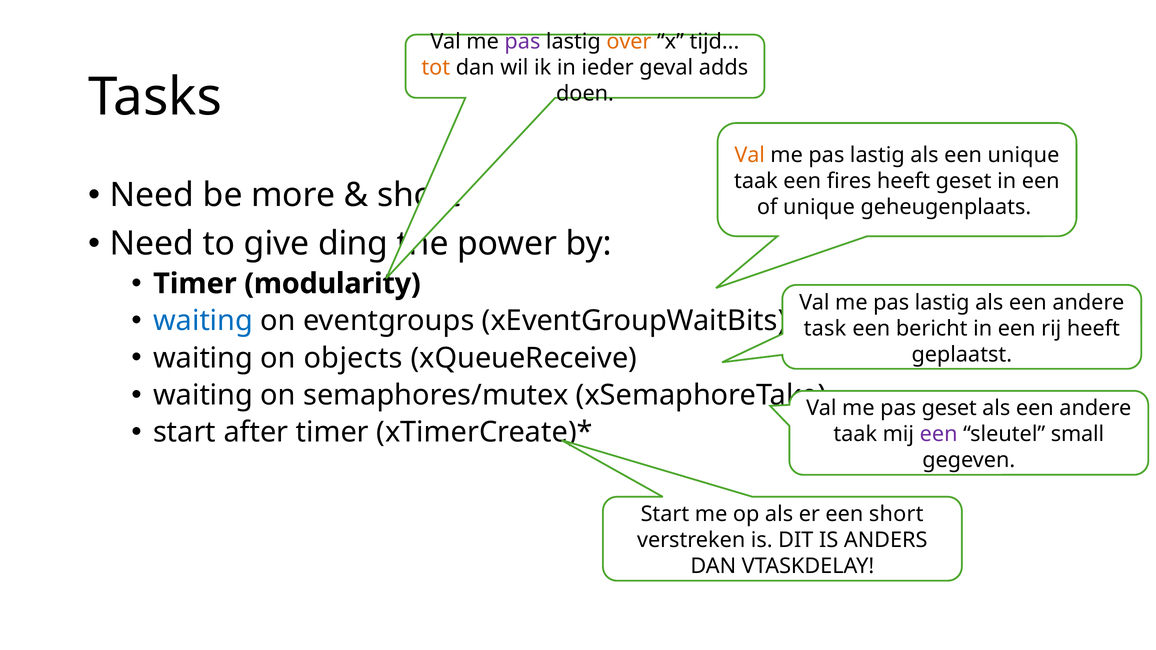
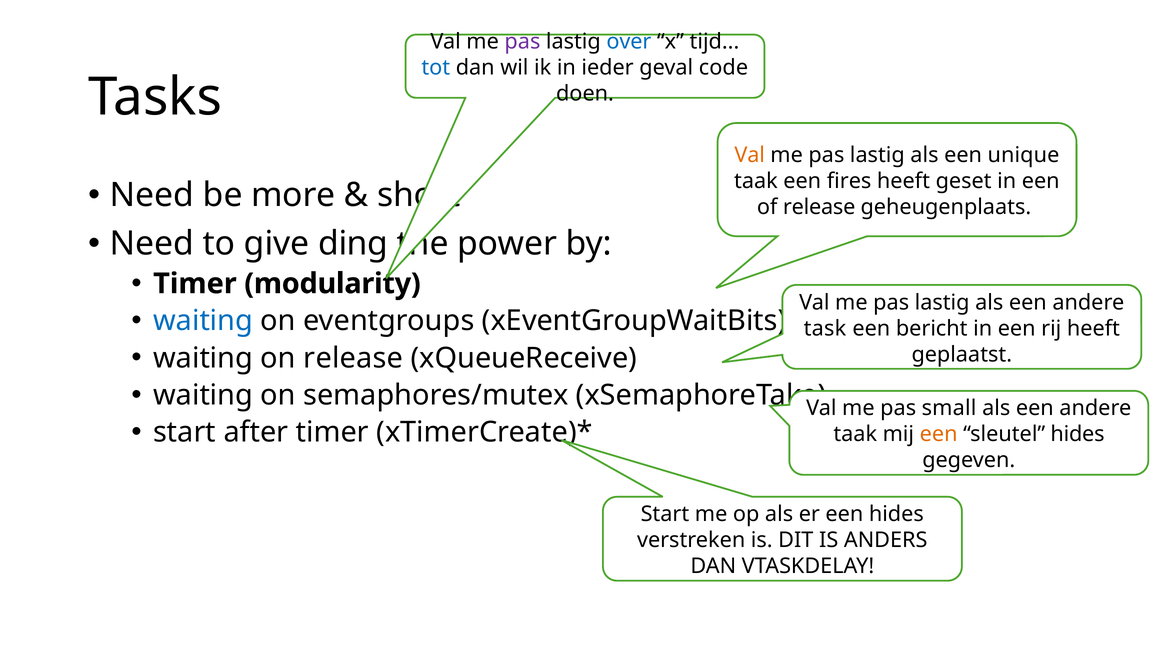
over colour: orange -> blue (629, 42)
tot colour: orange -> blue (436, 68)
adds: adds -> code (723, 68)
of unique: unique -> release (819, 207)
on objects: objects -> release (353, 358)
pas geset: geset -> small (949, 408)
een colour: purple -> orange (939, 434)
sleutel small: small -> hides (1077, 434)
een short: short -> hides (896, 514)
